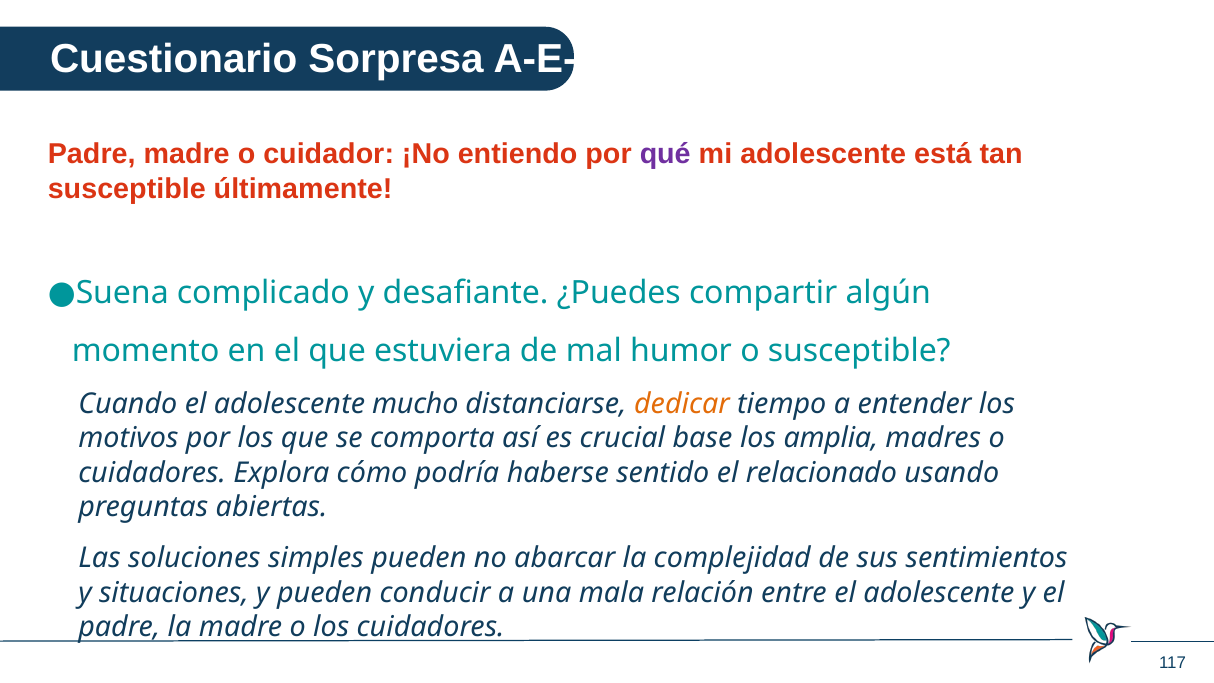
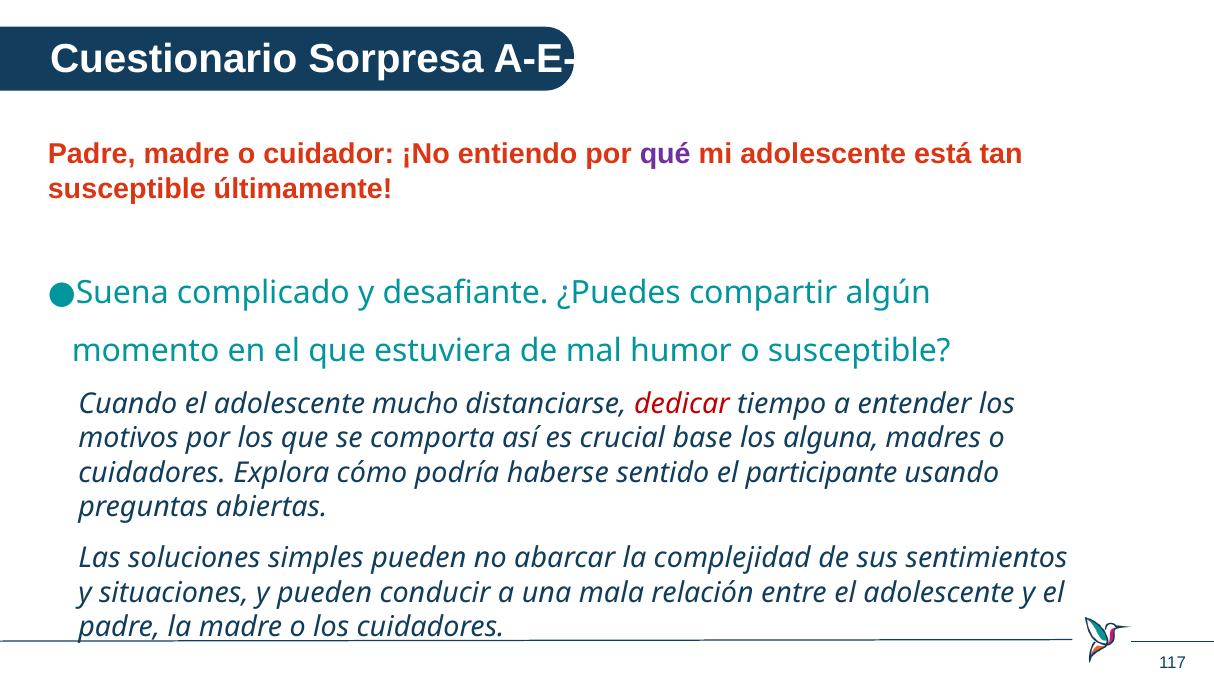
dedicar colour: orange -> red (682, 404)
amplia: amplia -> alguna (831, 438)
relacionado: relacionado -> participante (822, 473)
